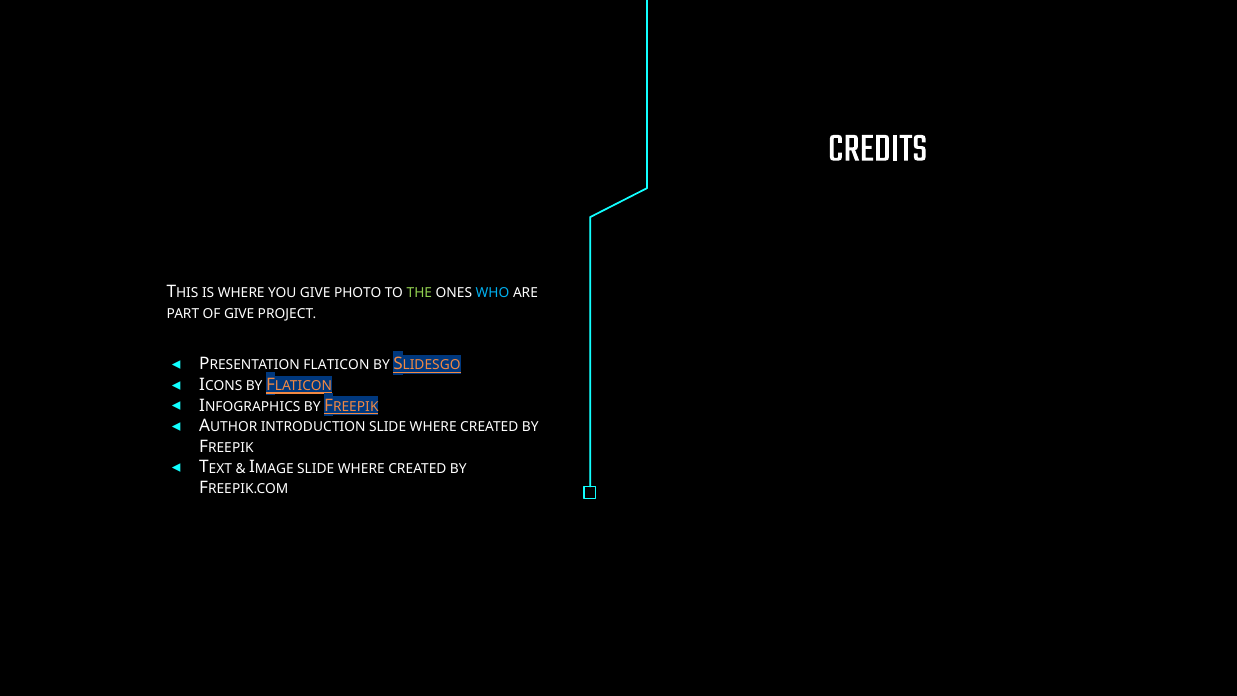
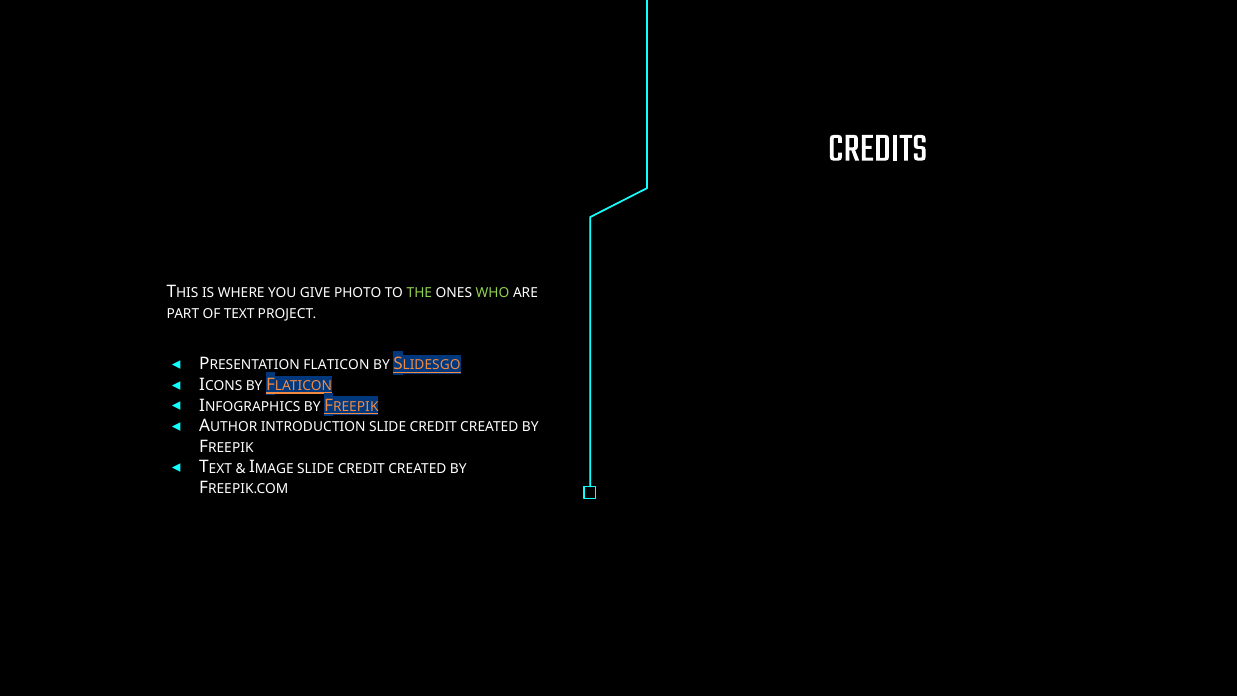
WHO colour: light blue -> light green (493, 293)
OF GIVE: GIVE -> TEXT (239, 313)
INTRODUCTION SLIDE WHERE: WHERE -> CREDIT (433, 427)
IMAGE SLIDE WHERE: WHERE -> CREDIT (361, 468)
